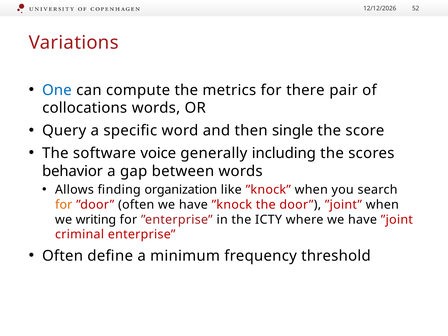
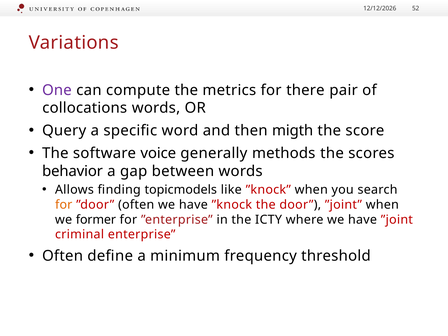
One colour: blue -> purple (57, 90)
single: single -> migth (293, 131)
including: including -> methods (284, 153)
organization: organization -> topicmodels (181, 190)
writing: writing -> former (96, 220)
